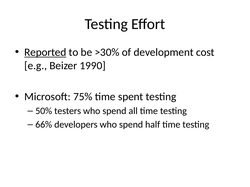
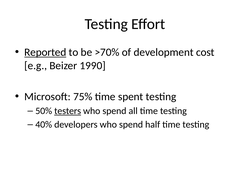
>30%: >30% -> >70% (107, 52)
testers underline: none -> present (68, 111)
66%: 66% -> 40% (44, 125)
